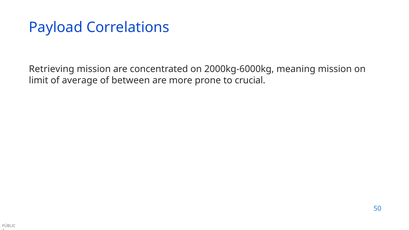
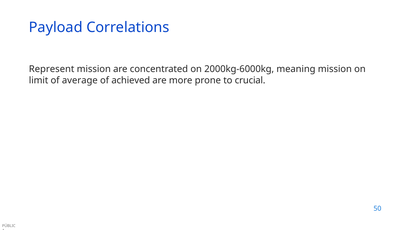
Retrieving: Retrieving -> Represent (52, 69)
between: between -> achieved (131, 80)
